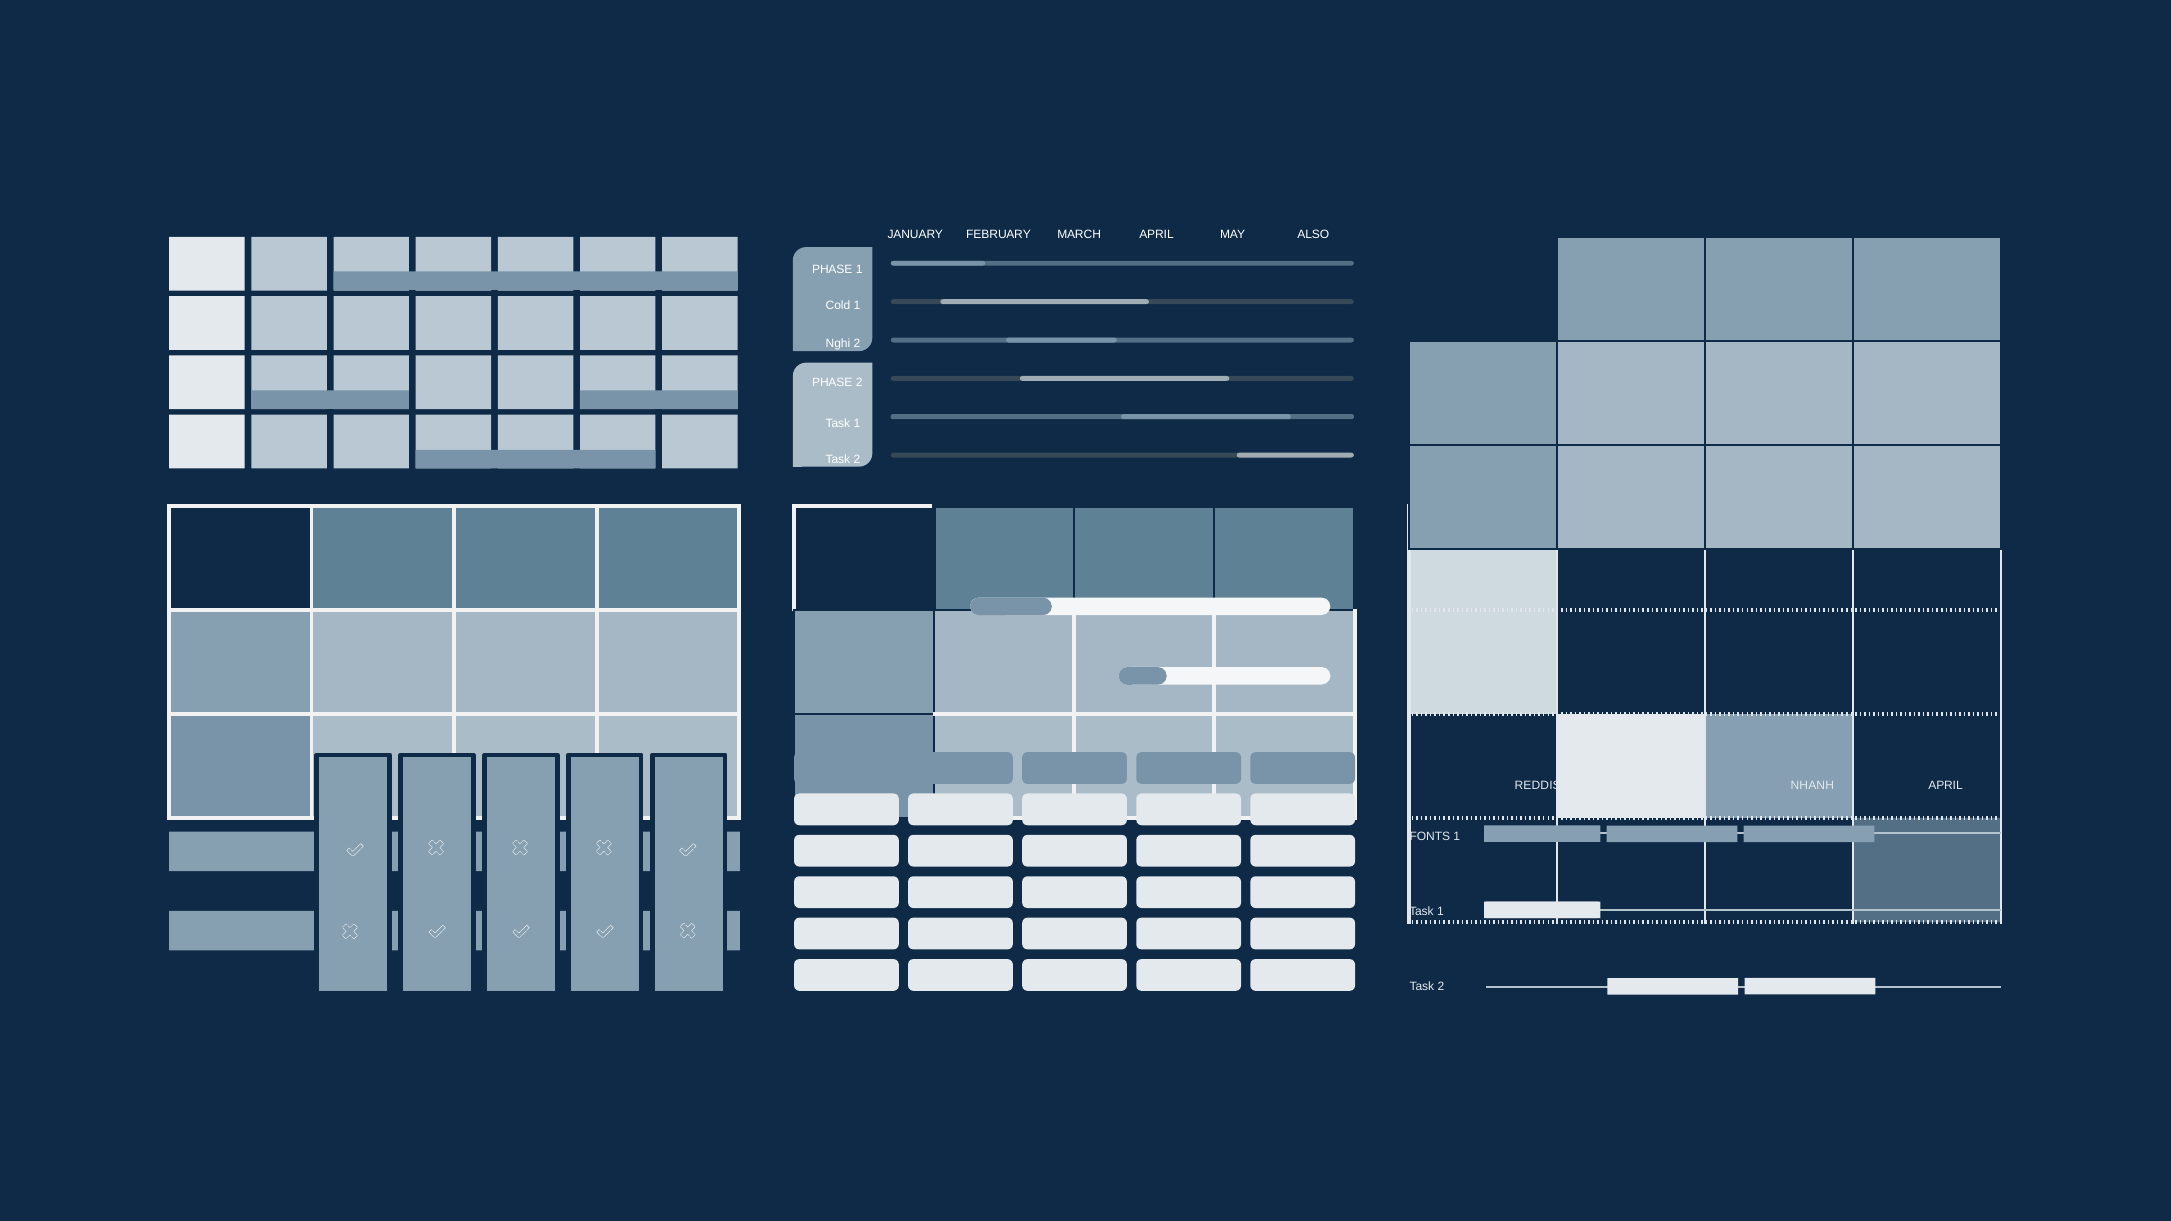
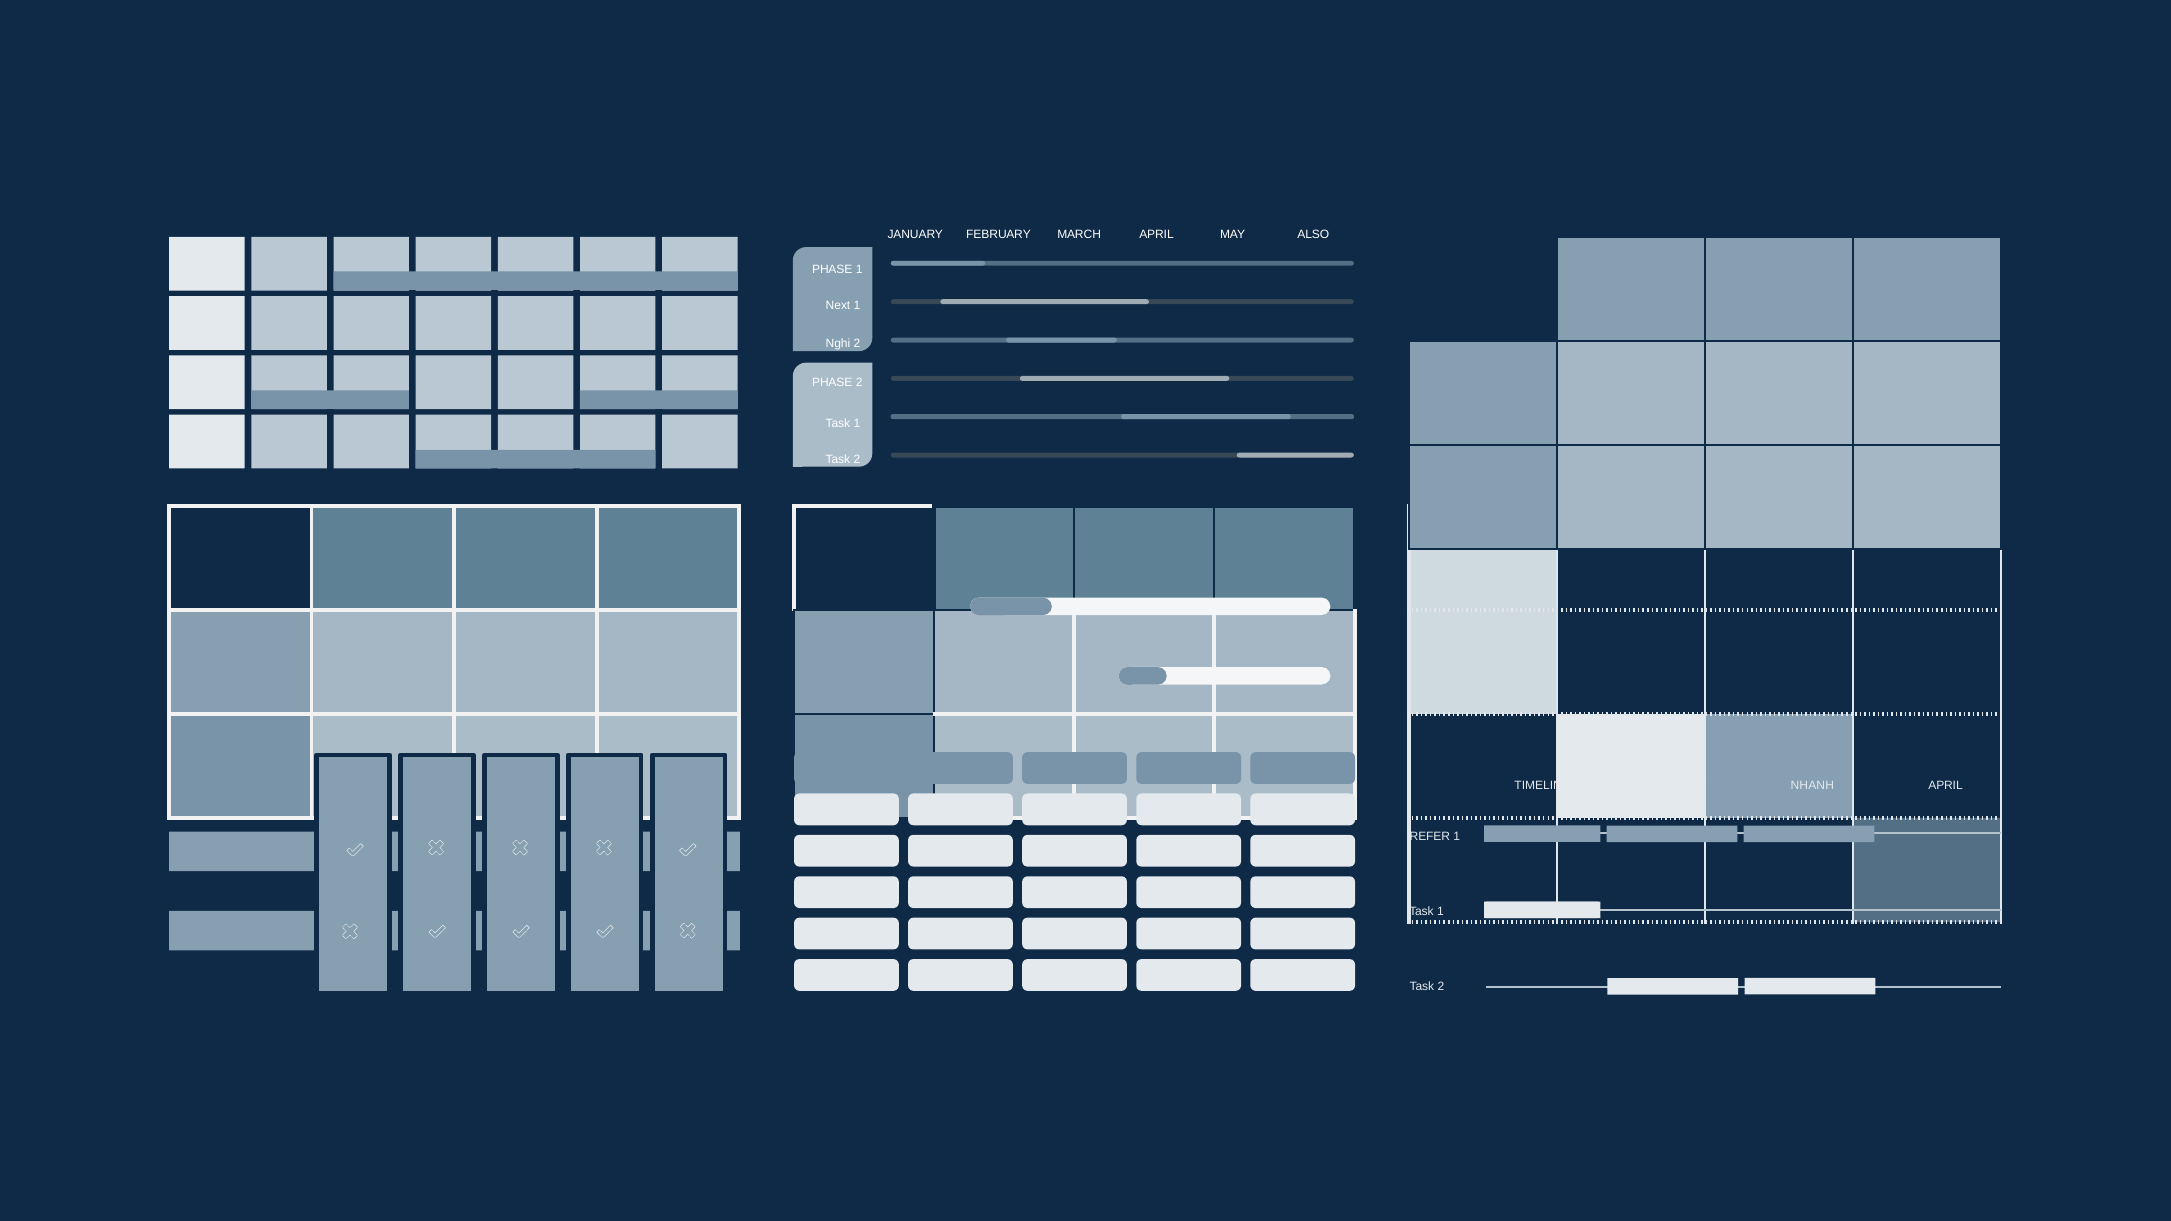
Cold: Cold -> Next (838, 306)
REDDISH: REDDISH -> TIMELINE (1542, 786)
FONTS: FONTS -> REFER (1430, 836)
